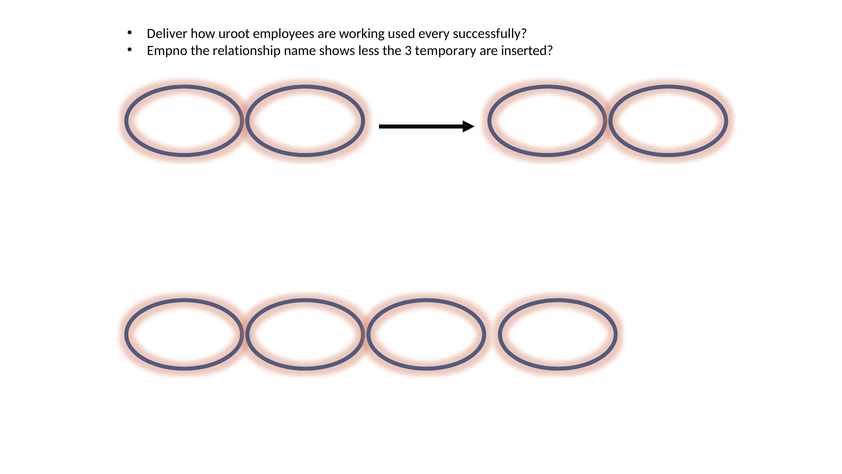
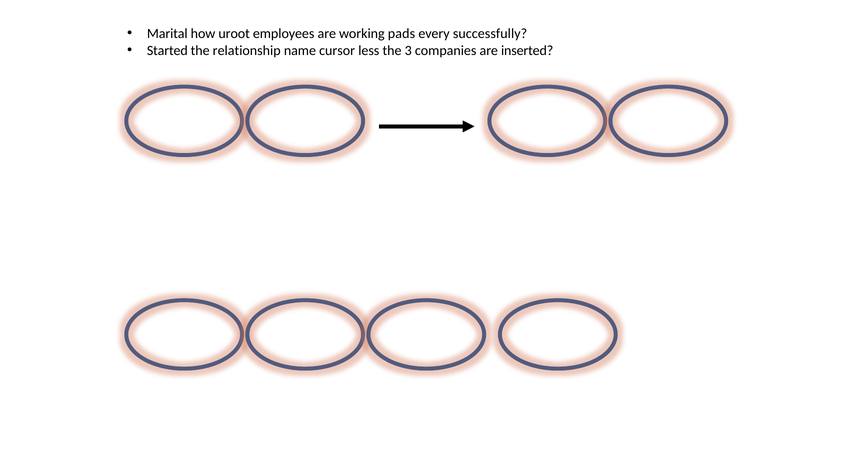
Deliver: Deliver -> Marital (167, 34)
used: used -> pads (402, 34)
Empno: Empno -> Started (167, 50)
shows: shows -> cursor (337, 50)
temporary: temporary -> companies (446, 50)
